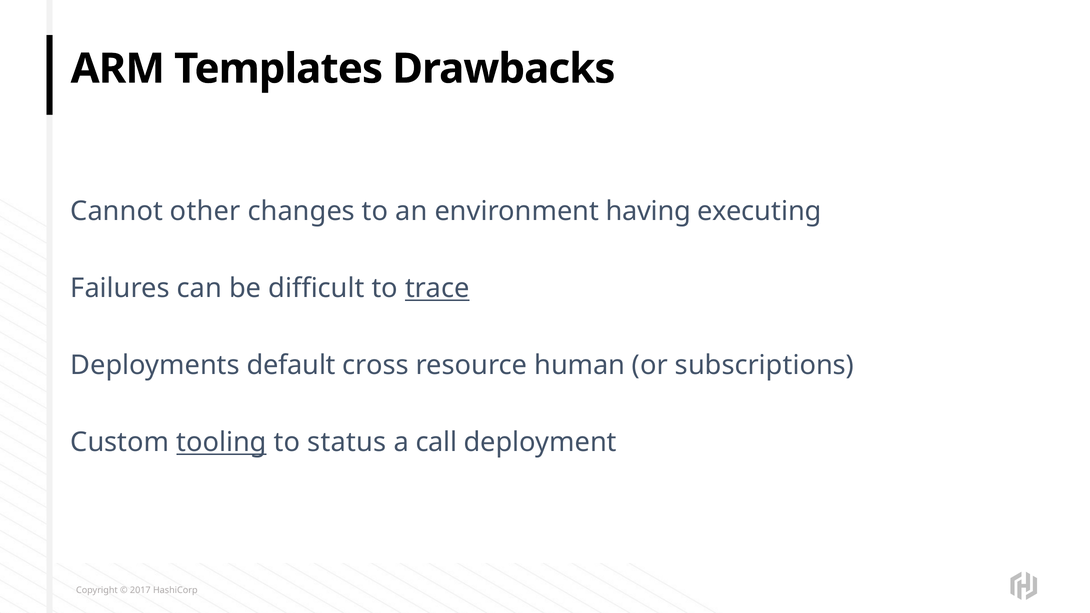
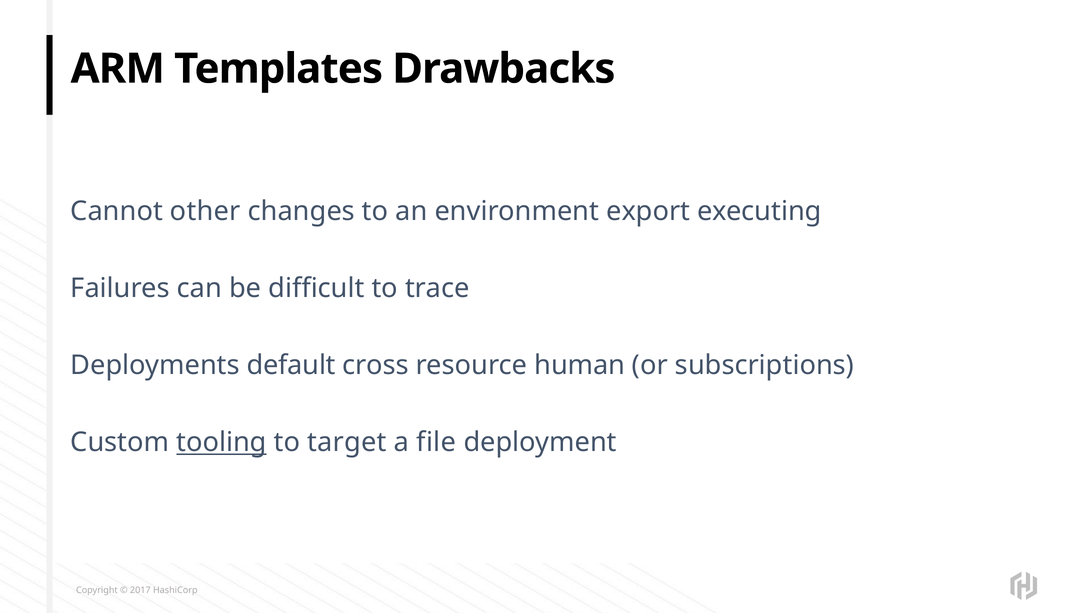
having: having -> export (648, 212)
trace underline: present -> none (437, 289)
status: status -> target (347, 443)
call: call -> file (436, 443)
